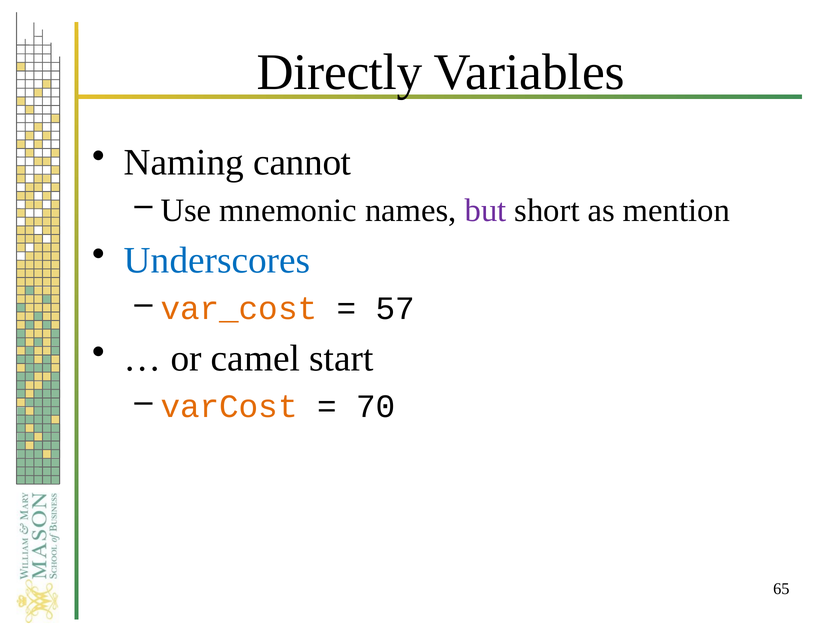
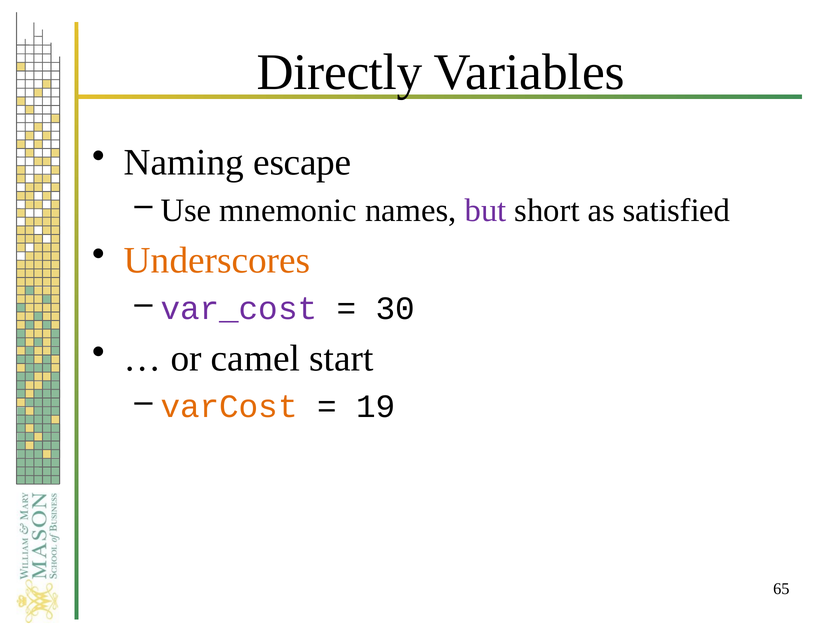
cannot: cannot -> escape (302, 162)
mention: mention -> satisfied (676, 210)
Underscores colour: blue -> orange (217, 260)
var_cost colour: orange -> purple (239, 309)
57: 57 -> 30 (395, 309)
70: 70 -> 19 (376, 407)
